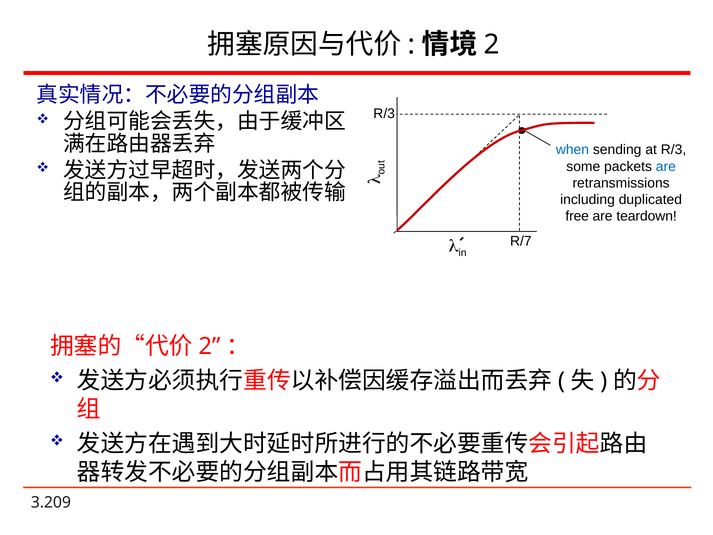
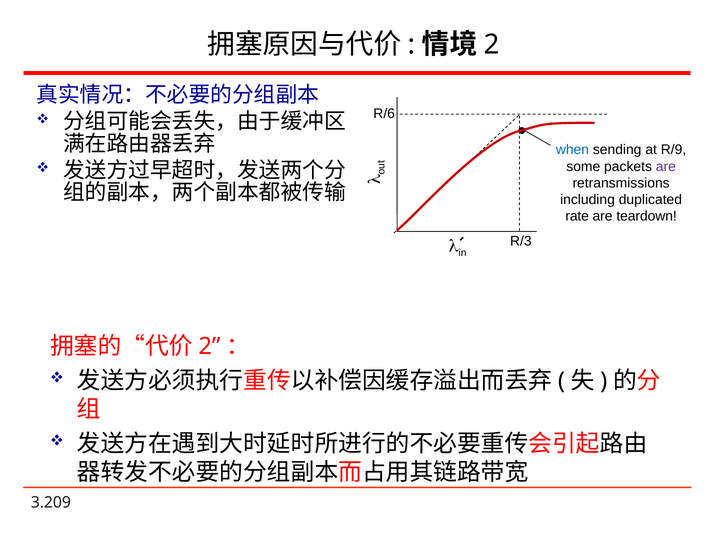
R/3: R/3 -> R/6 (384, 114)
at R/3: R/3 -> R/9 (674, 150)
are colour: blue -> purple (666, 166)
free: free -> rate (577, 216)
R/7: R/7 -> R/3 (521, 241)
